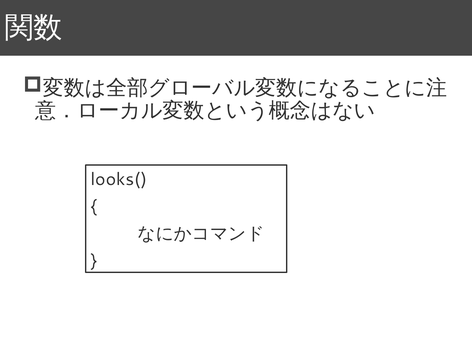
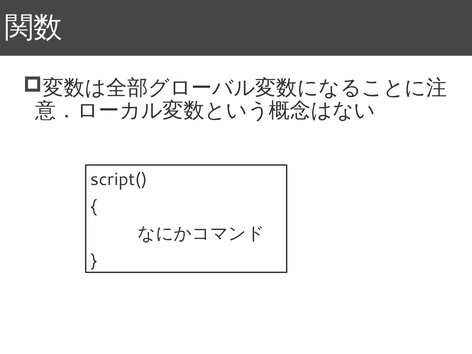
looks(: looks( -> script( (119, 179)
